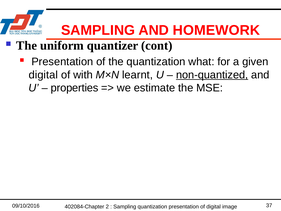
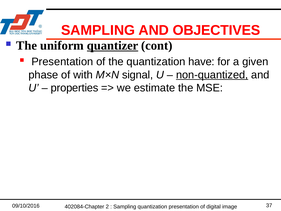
HOMEWORK: HOMEWORK -> OBJECTIVES (217, 30)
quantizer underline: none -> present (113, 46)
what: what -> have (201, 62)
digital: digital -> phase (43, 75)
learnt: learnt -> signal (138, 75)
